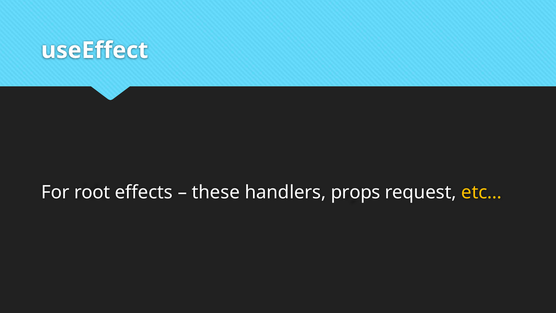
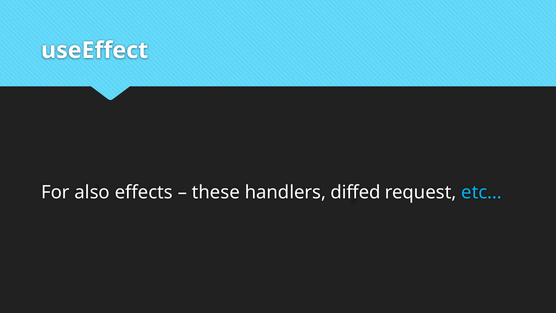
root: root -> also (92, 192)
props: props -> diffed (356, 192)
etc… colour: yellow -> light blue (482, 192)
